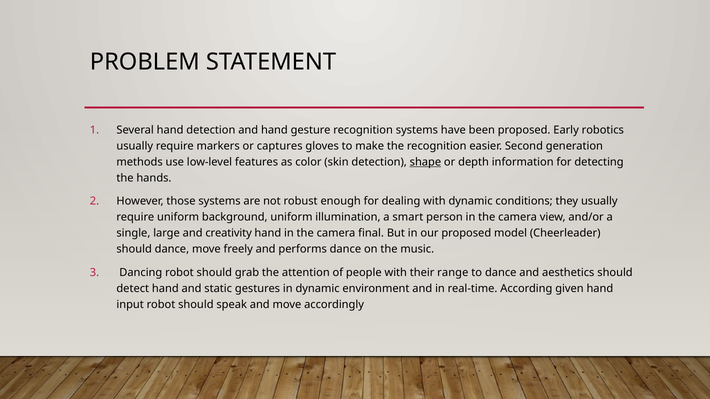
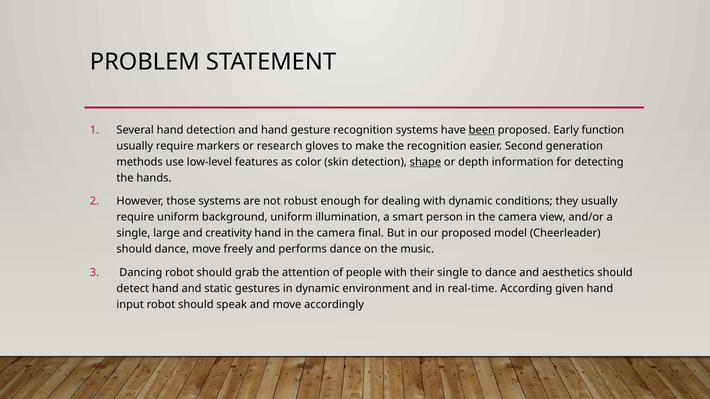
been underline: none -> present (482, 130)
robotics: robotics -> function (603, 130)
captures: captures -> research (280, 146)
their range: range -> single (453, 273)
